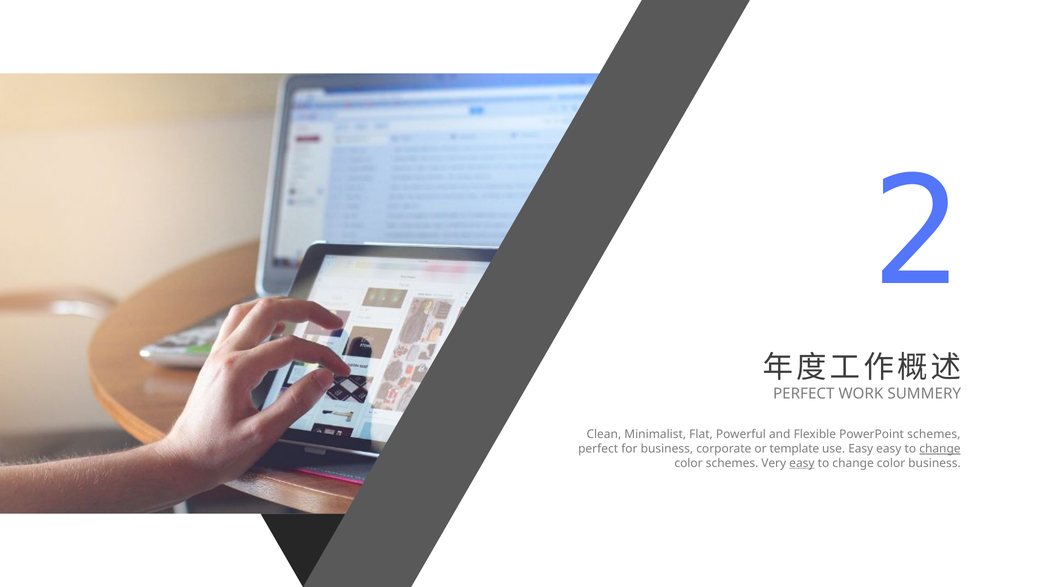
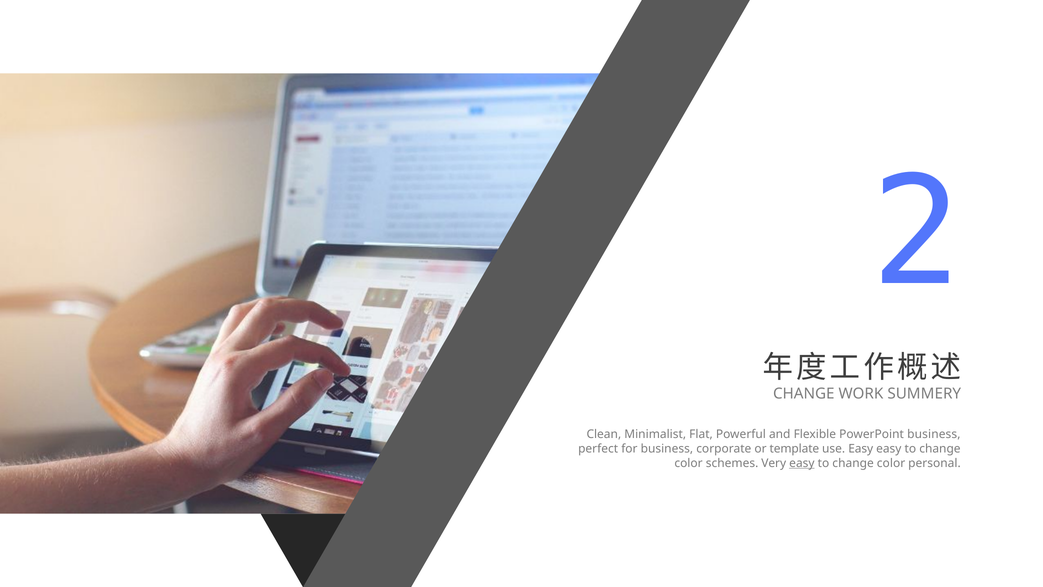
PERFECT: PERFECT -> CHANGE (804, 394)
PowerPoint schemes: schemes -> business (934, 434)
change underline: present -> none (940, 449)
color business: business -> personal (935, 463)
